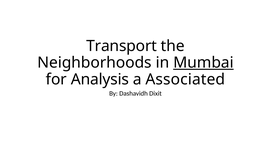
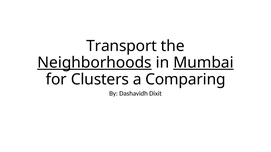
Neighborhoods underline: none -> present (94, 63)
Analysis: Analysis -> Clusters (100, 80)
Associated: Associated -> Comparing (185, 80)
